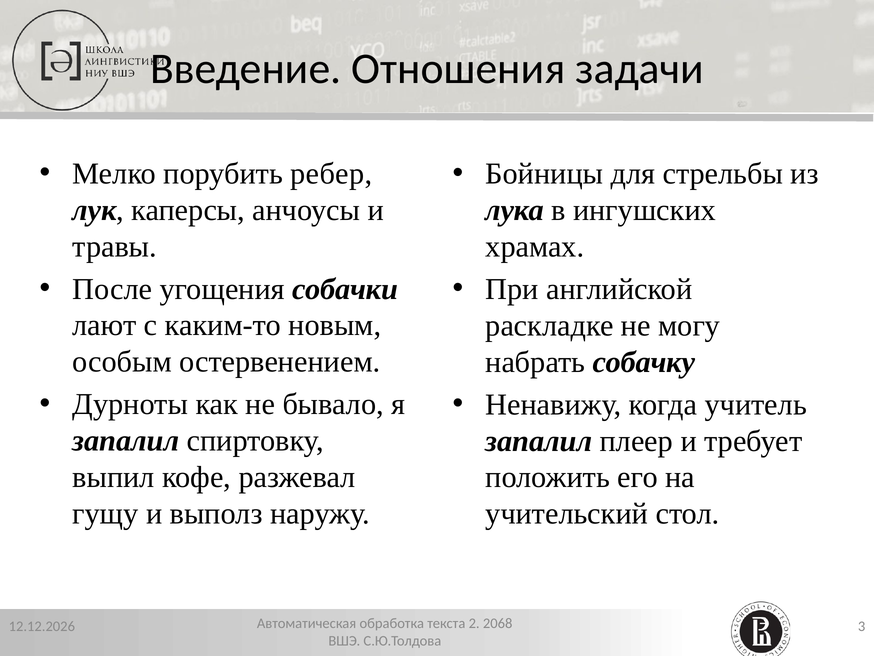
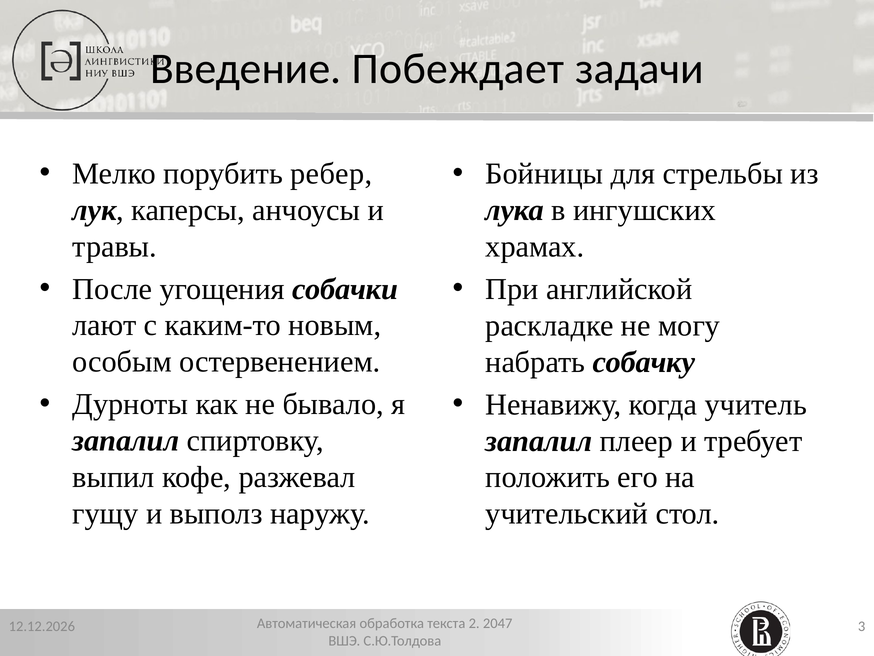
Отношения: Отношения -> Побеждает (458, 69)
2068: 2068 -> 2047 (498, 623)
